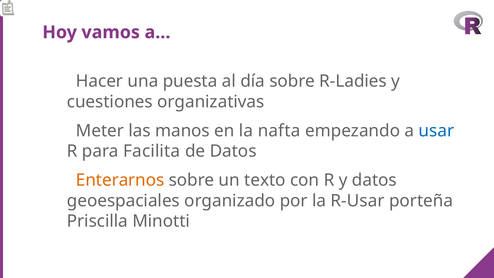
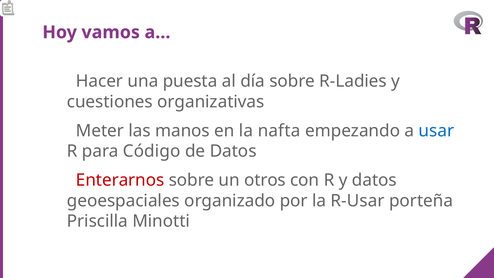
Facilita: Facilita -> Código (152, 151)
Enterarnos colour: orange -> red (120, 180)
texto: texto -> otros (265, 180)
